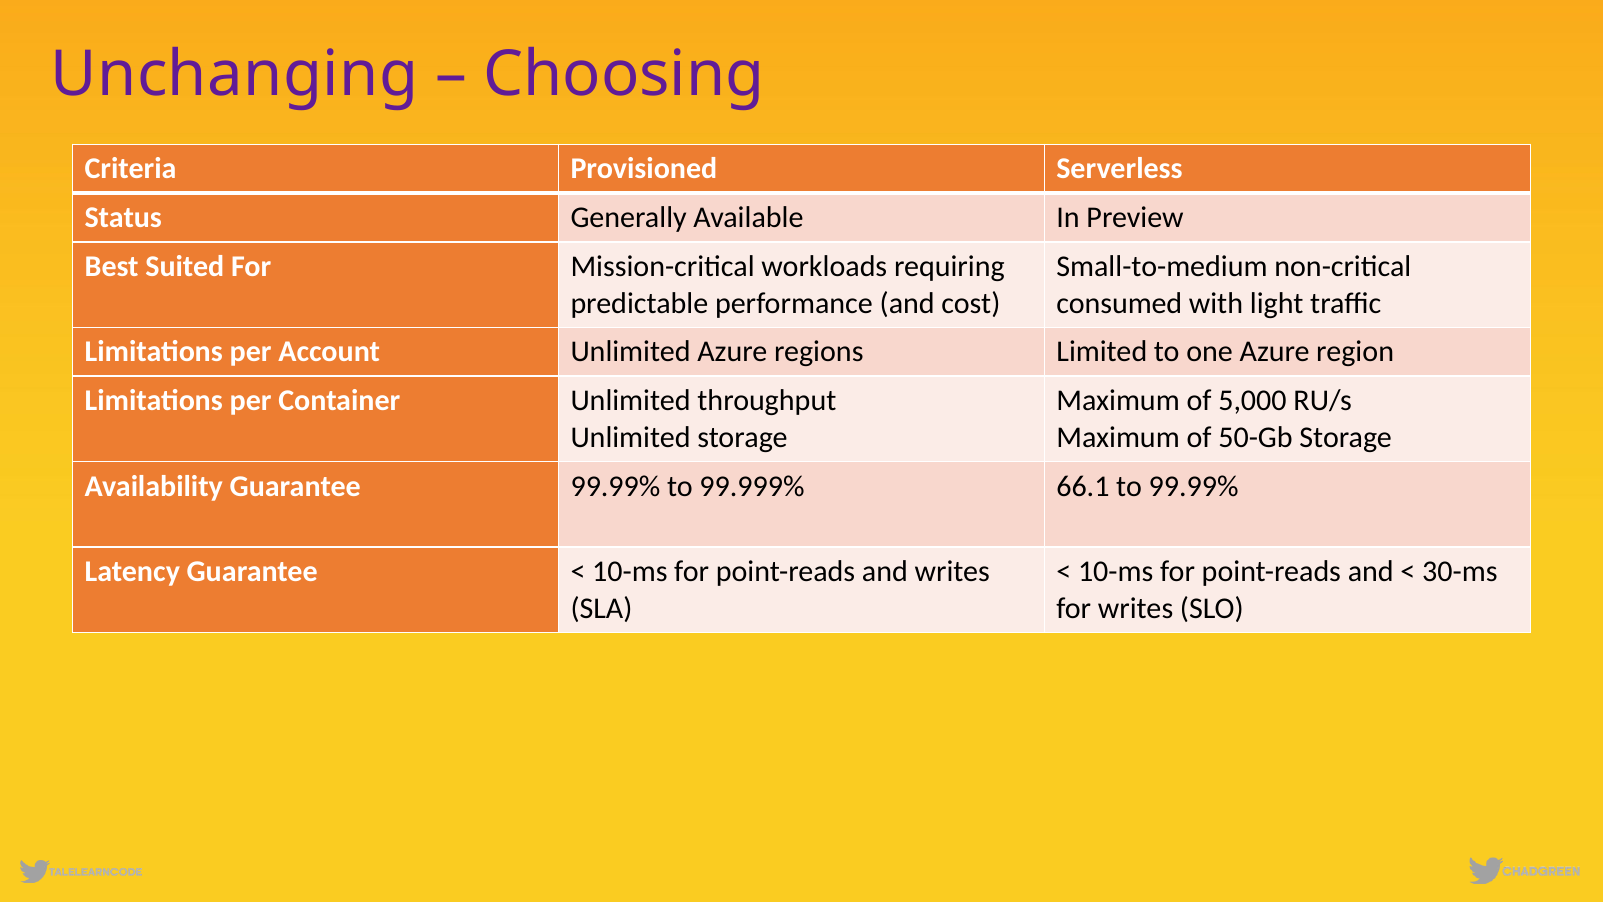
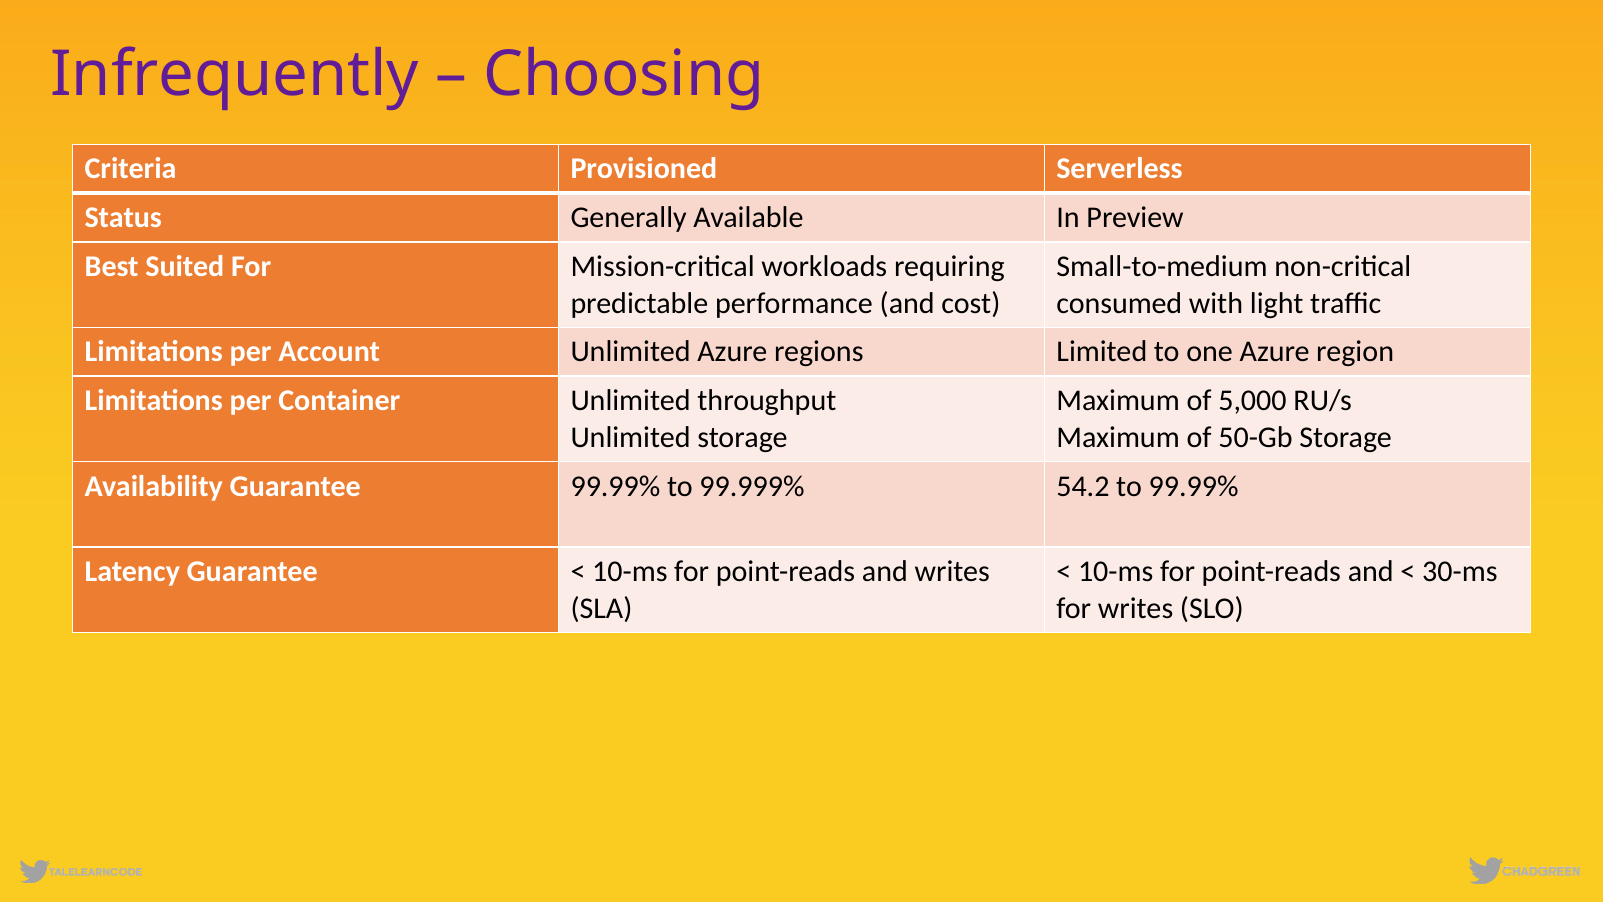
Unchanging: Unchanging -> Infrequently (235, 75)
66.1: 66.1 -> 54.2 (1083, 486)
